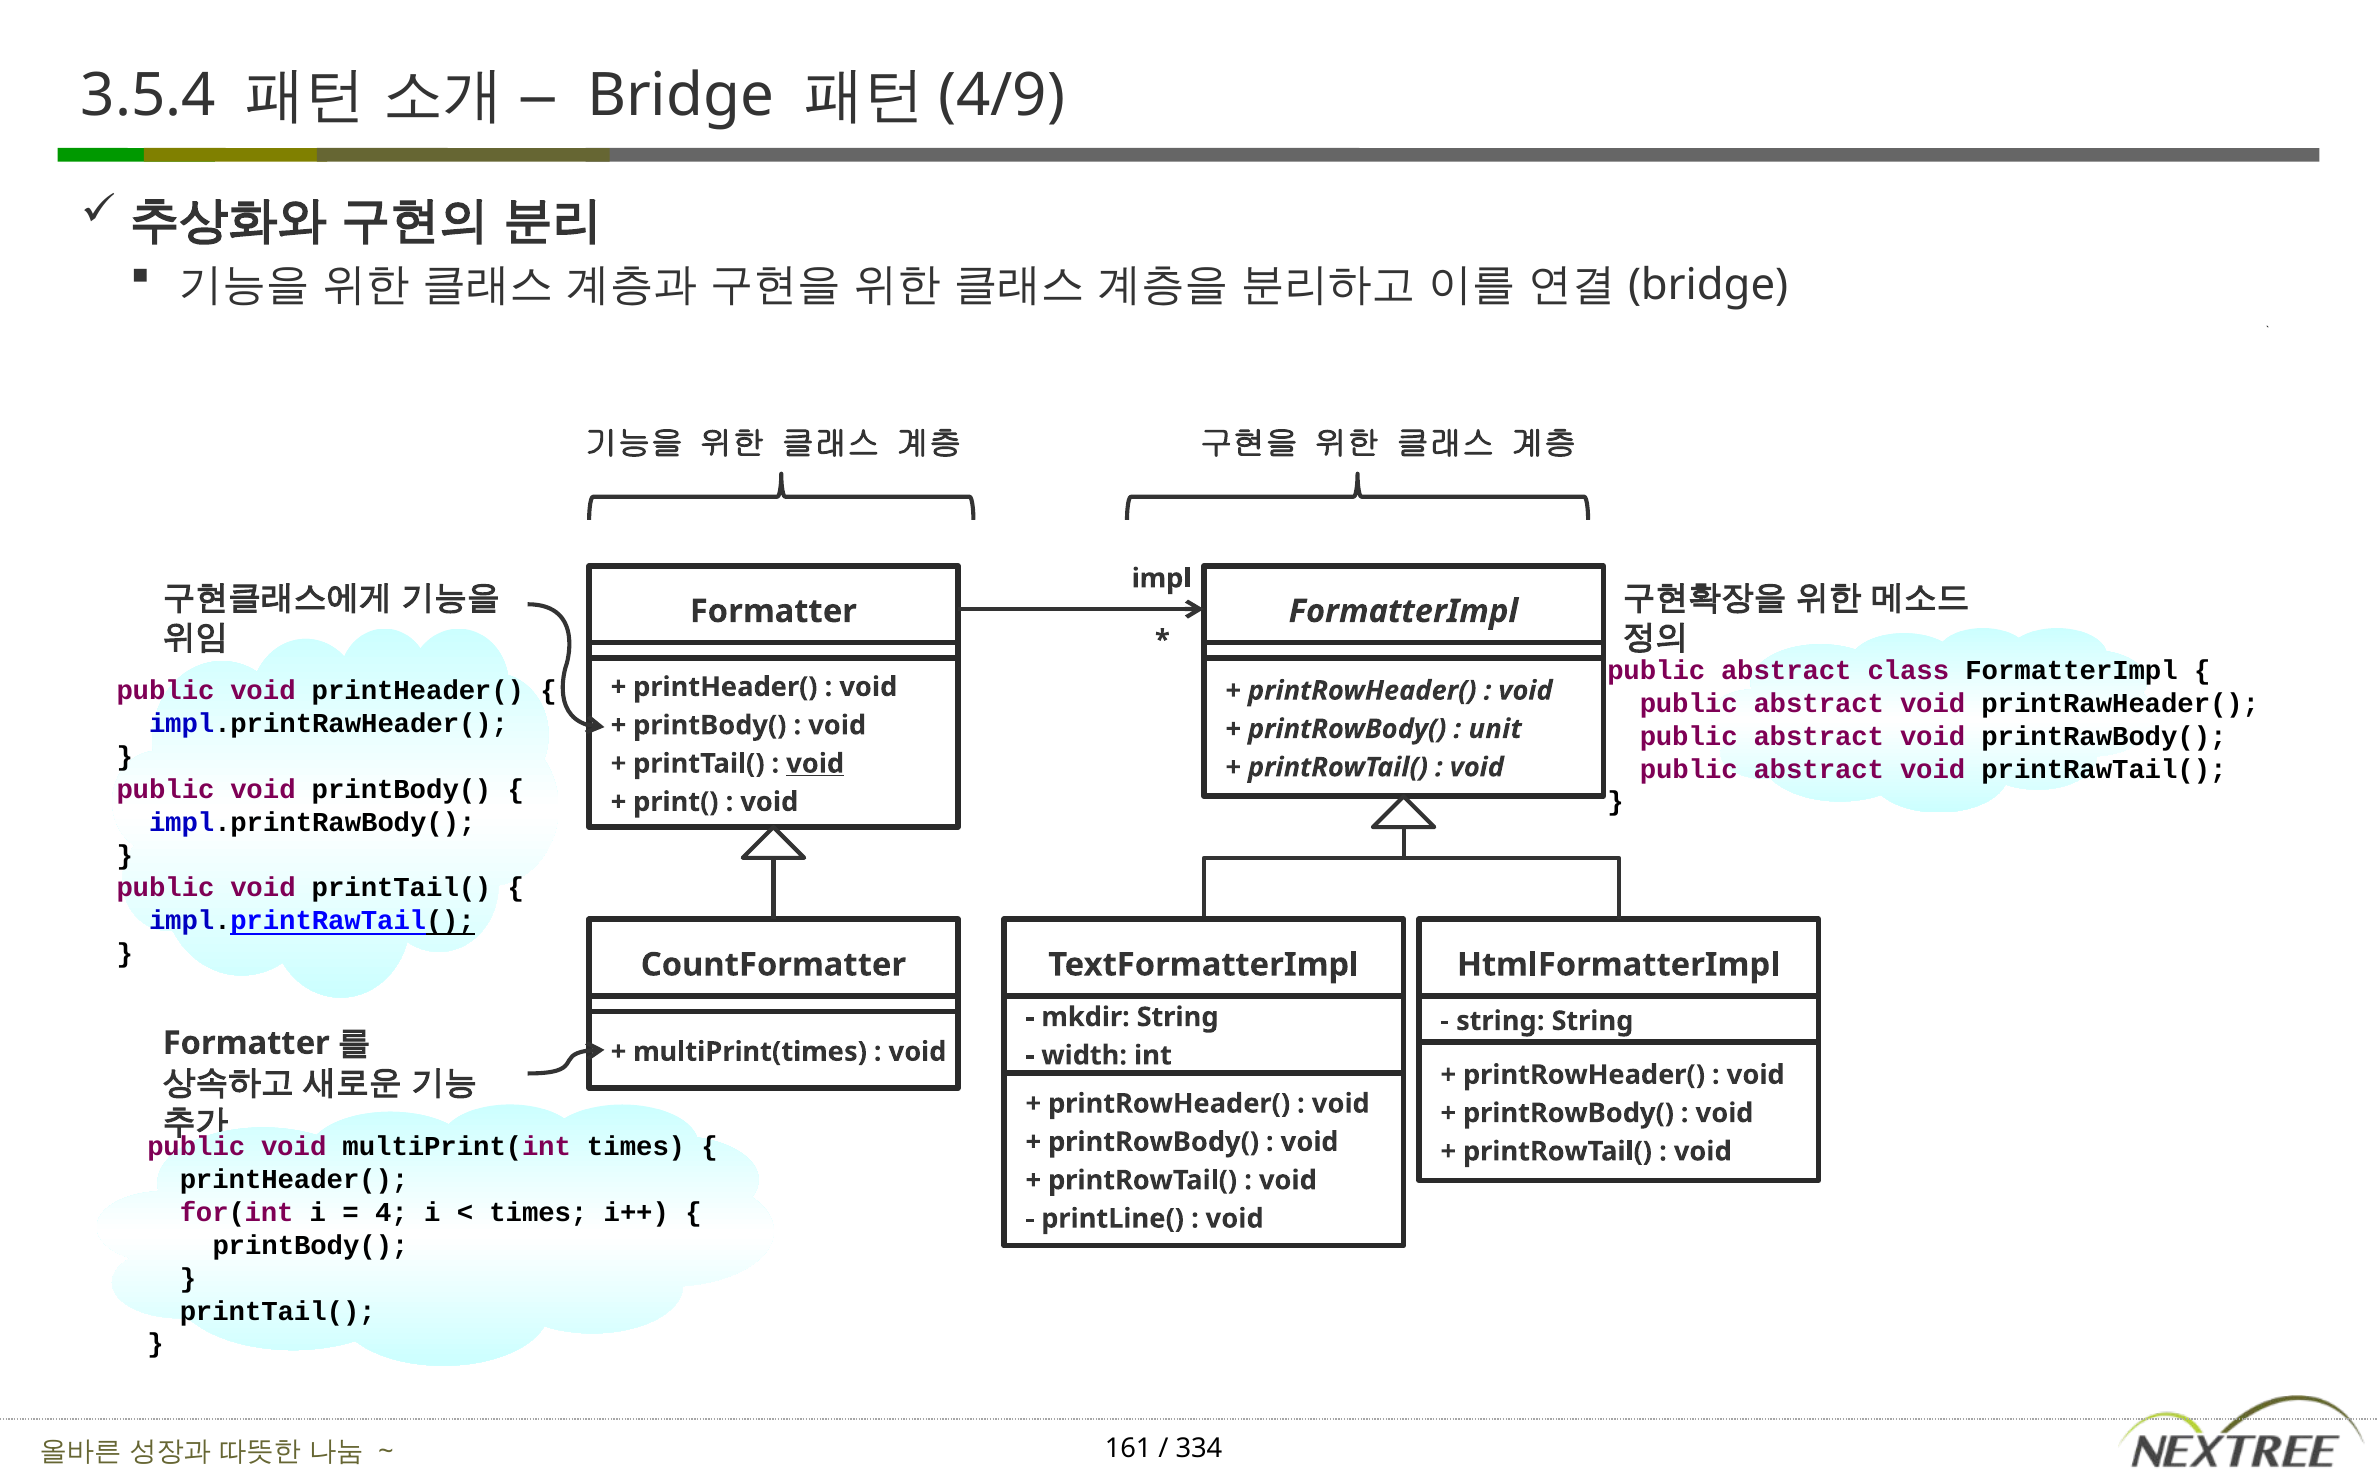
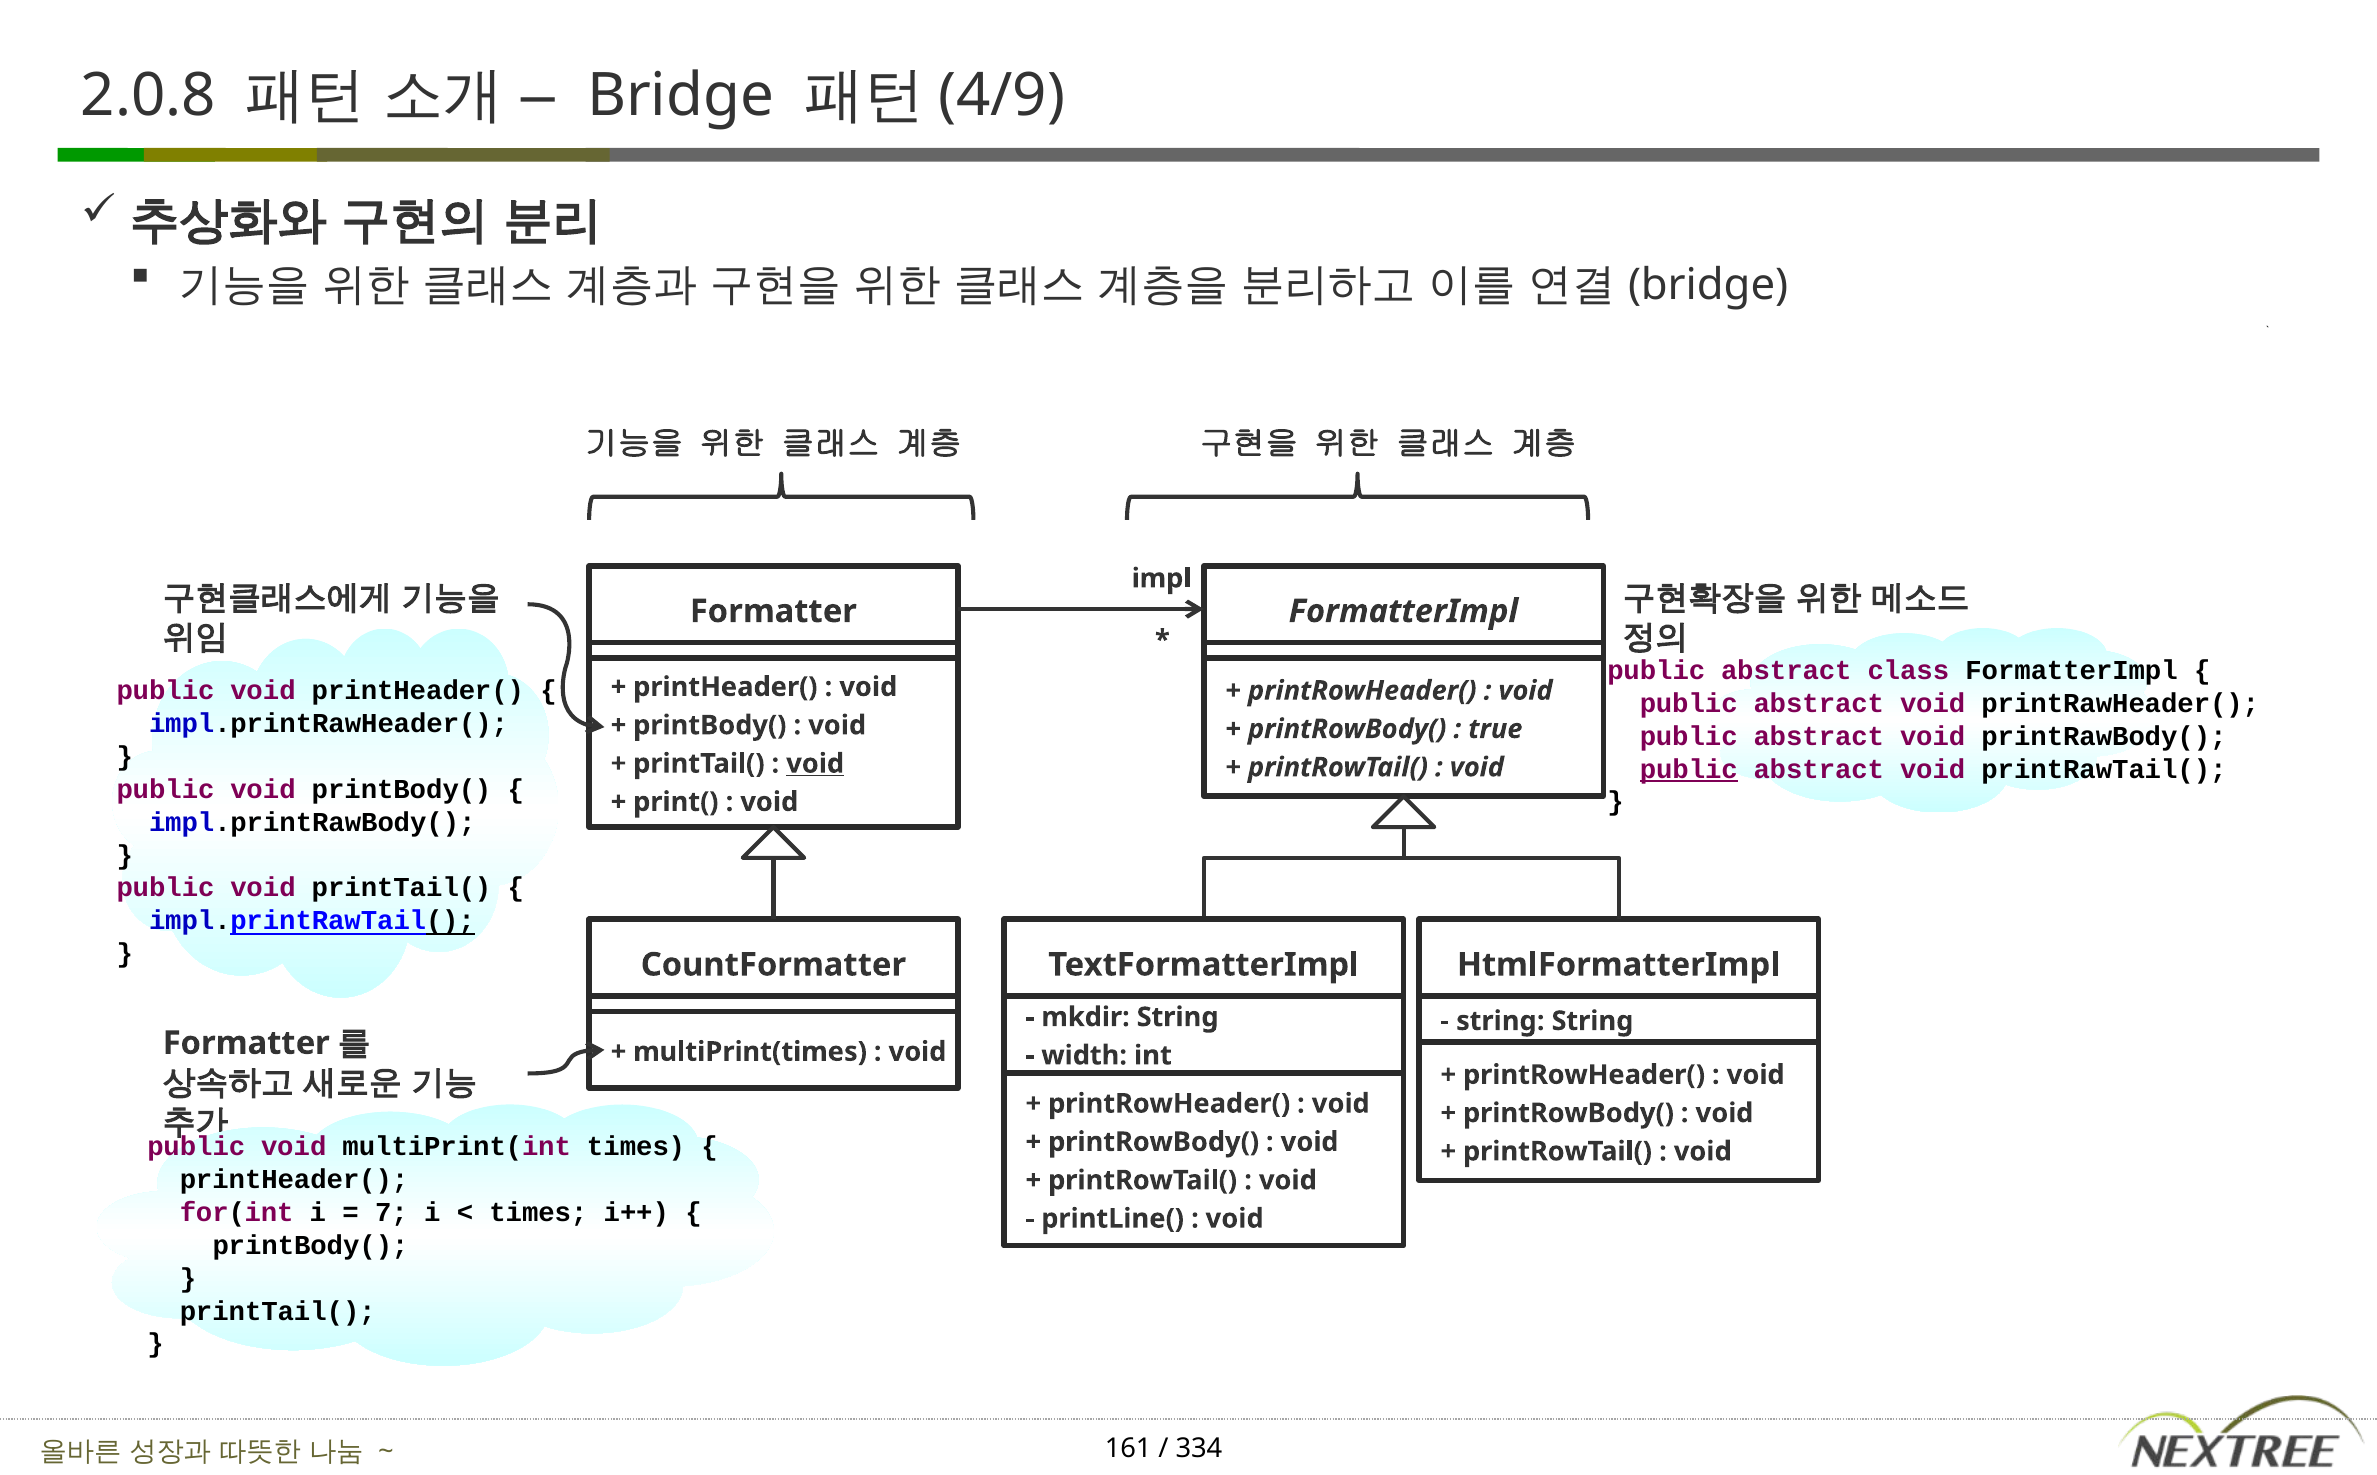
3.5.4: 3.5.4 -> 2.0.8 (148, 96)
unit: unit -> true (1495, 729)
public underline: none -> present (1689, 769)
4: 4 -> 7 (392, 1213)
